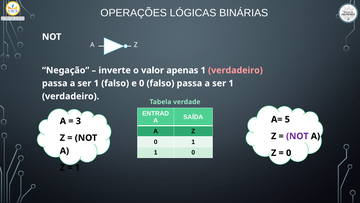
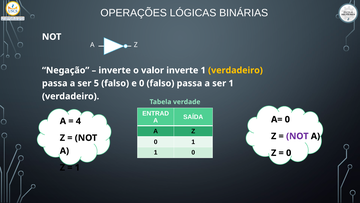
valor apenas: apenas -> inverte (182, 70)
verdadeiro colour: pink -> yellow (235, 70)
1: 1 -> 5 (96, 83)
A= 5: 5 -> 0 (287, 119)
3: 3 -> 4 (78, 121)
